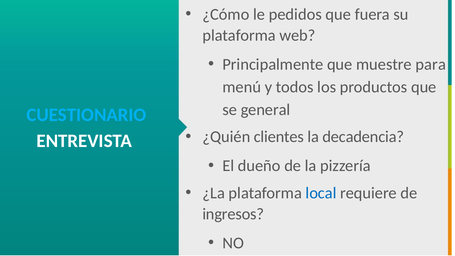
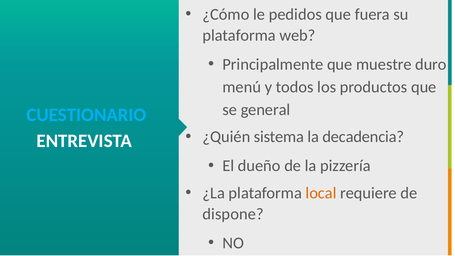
para: para -> duro (431, 64)
clientes: clientes -> sistema (279, 137)
local colour: blue -> orange (321, 193)
ingresos: ingresos -> dispone (233, 214)
